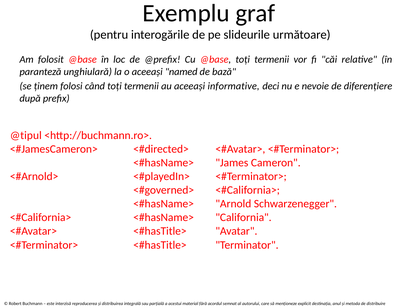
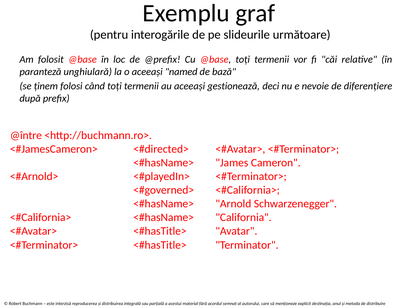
informative: informative -> gestionează (234, 86)
@tipul: @tipul -> @între (26, 135)
